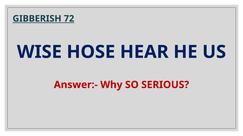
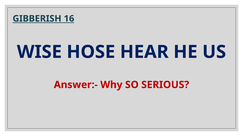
72: 72 -> 16 (69, 19)
